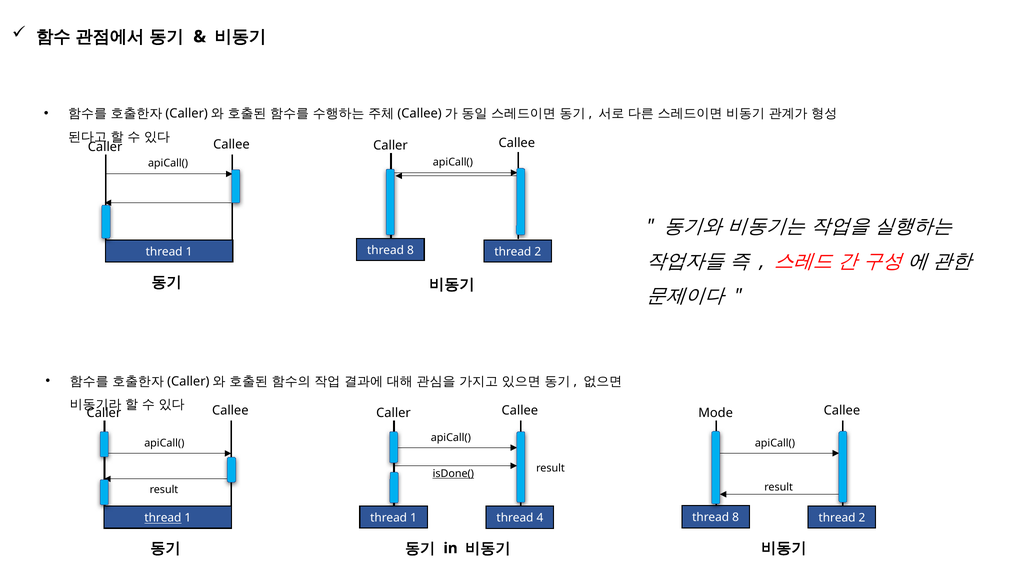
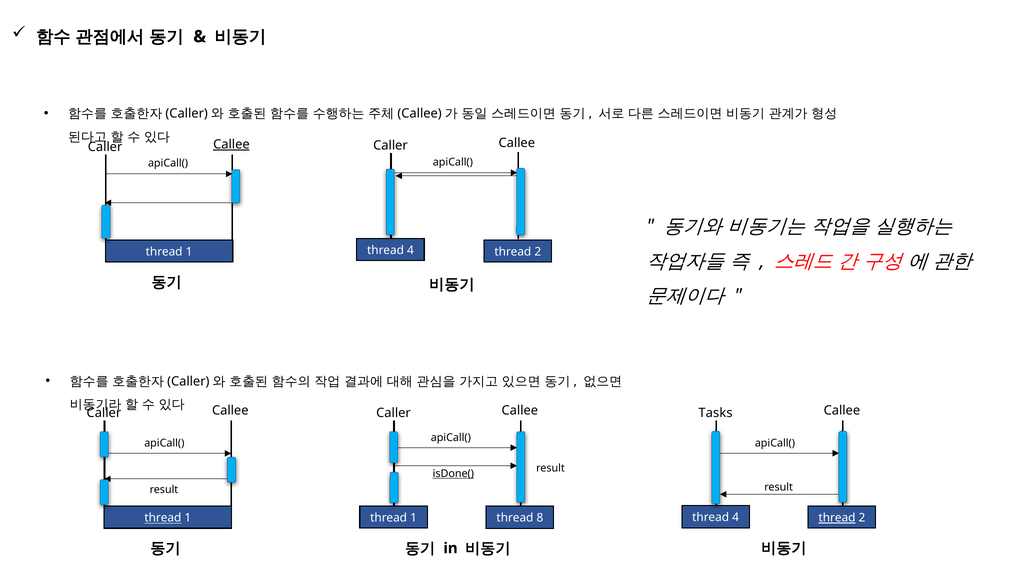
Callee underline: none -> present (231, 145)
8: 8 -> 4 (410, 251)
Mode: Mode -> Tasks (716, 413)
8: 8 -> 4 (736, 518)
thread underline: none -> present (837, 518)
4: 4 -> 8 (540, 519)
